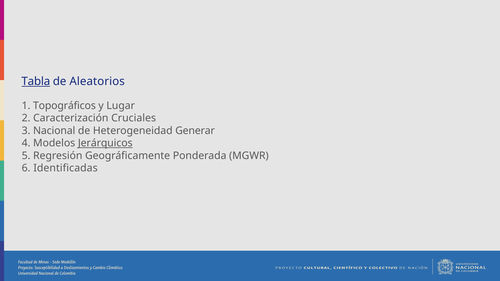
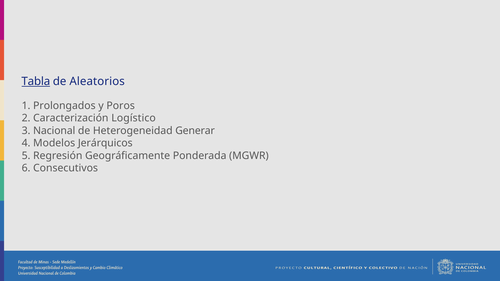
Topográficos: Topográficos -> Prolongados (64, 106)
Lugar: Lugar -> Poros (121, 106)
Cruciales: Cruciales -> Logístico (134, 118)
Jerárquicos underline: present -> none (105, 143)
Identificadas: Identificadas -> Consecutivos (66, 168)
